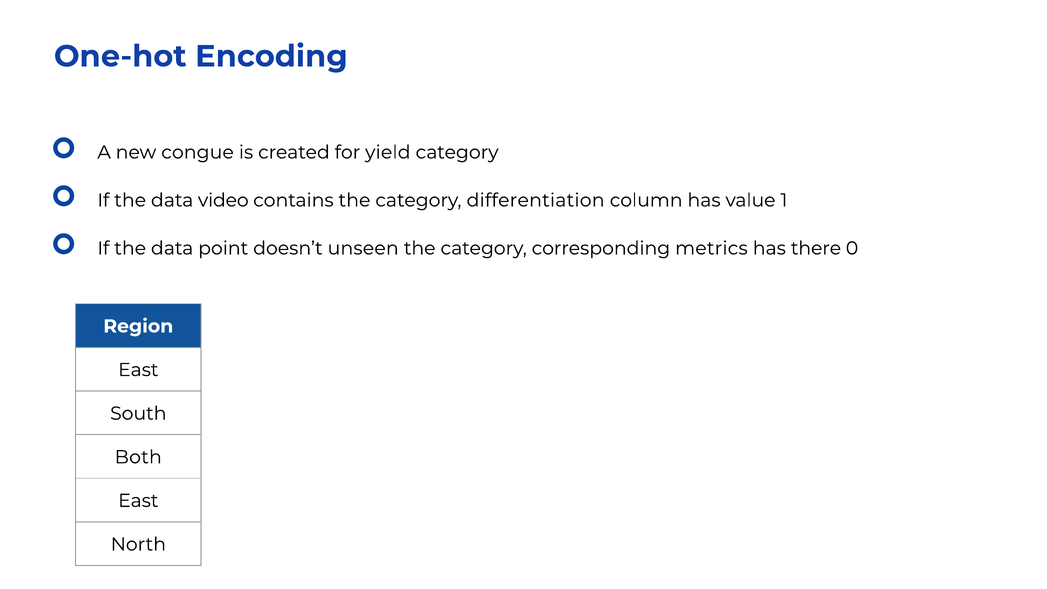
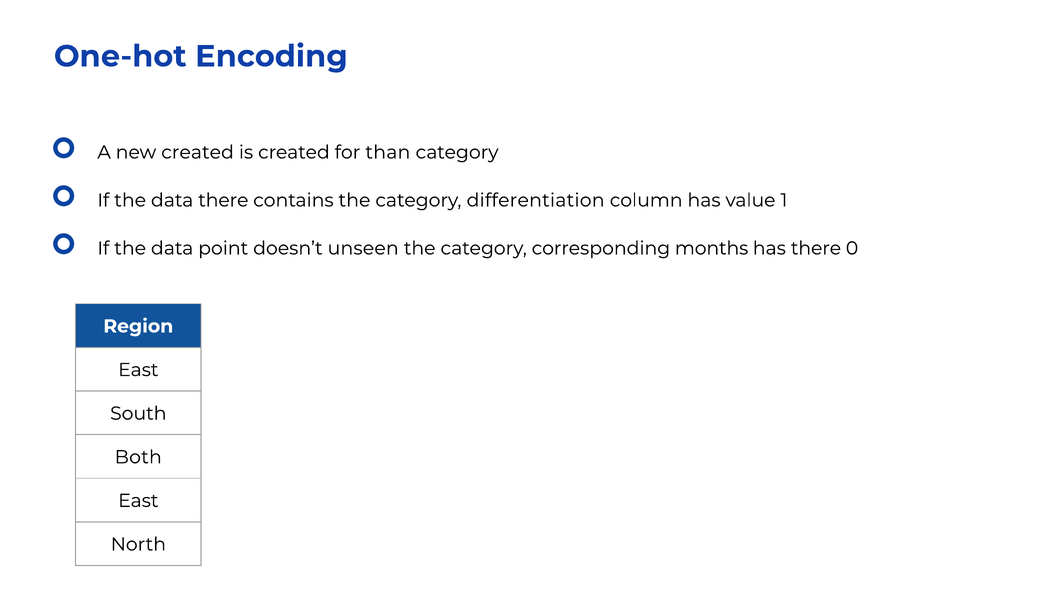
new congue: congue -> created (198, 152)
yield: yield -> than (388, 152)
data video: video -> there (223, 200)
metrics: metrics -> months (712, 248)
